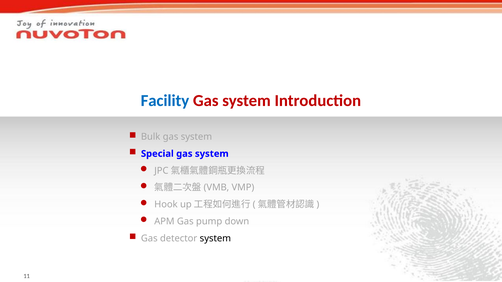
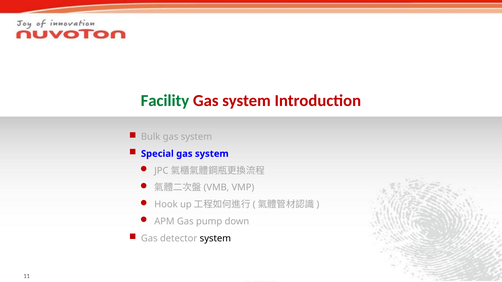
Facility colour: blue -> green (165, 101)
